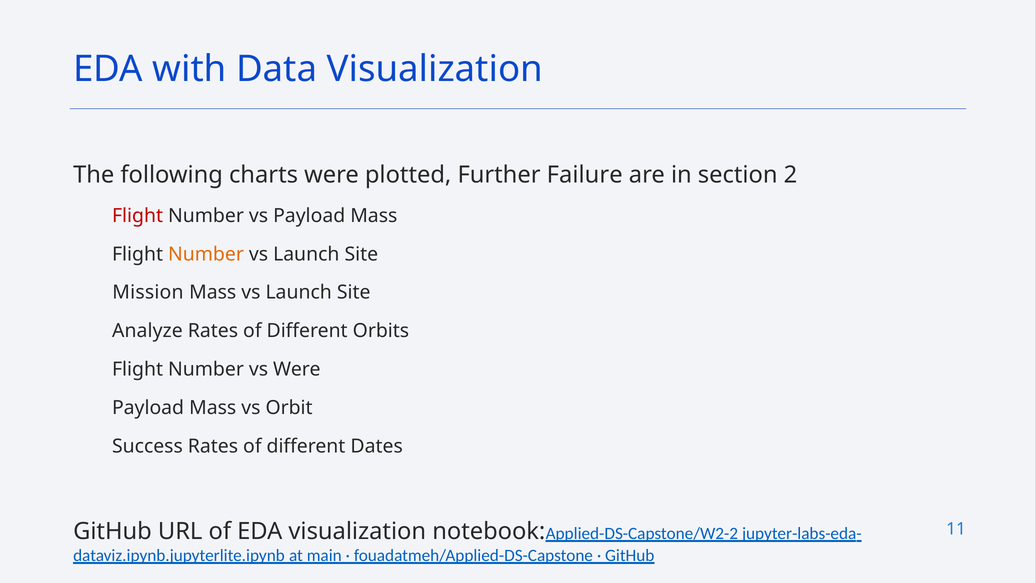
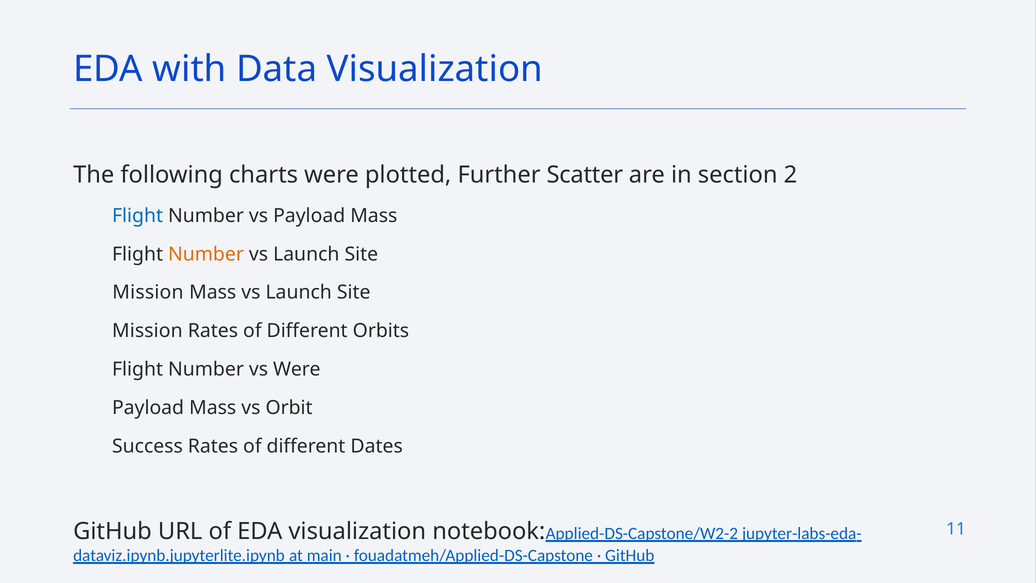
Failure: Failure -> Scatter (585, 175)
Flight colour: red -> blue (138, 216)
Analyze: Analyze -> Mission (147, 331)
